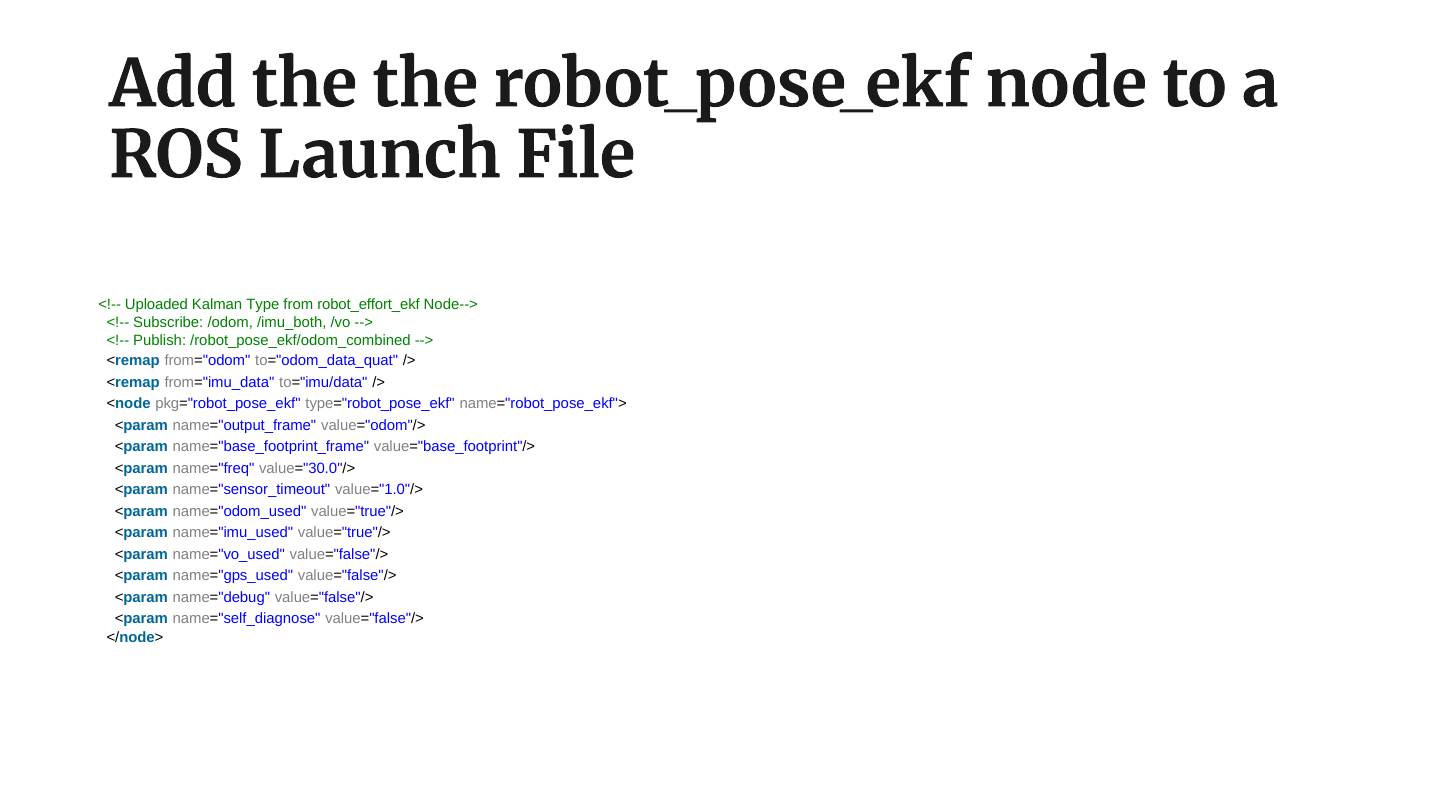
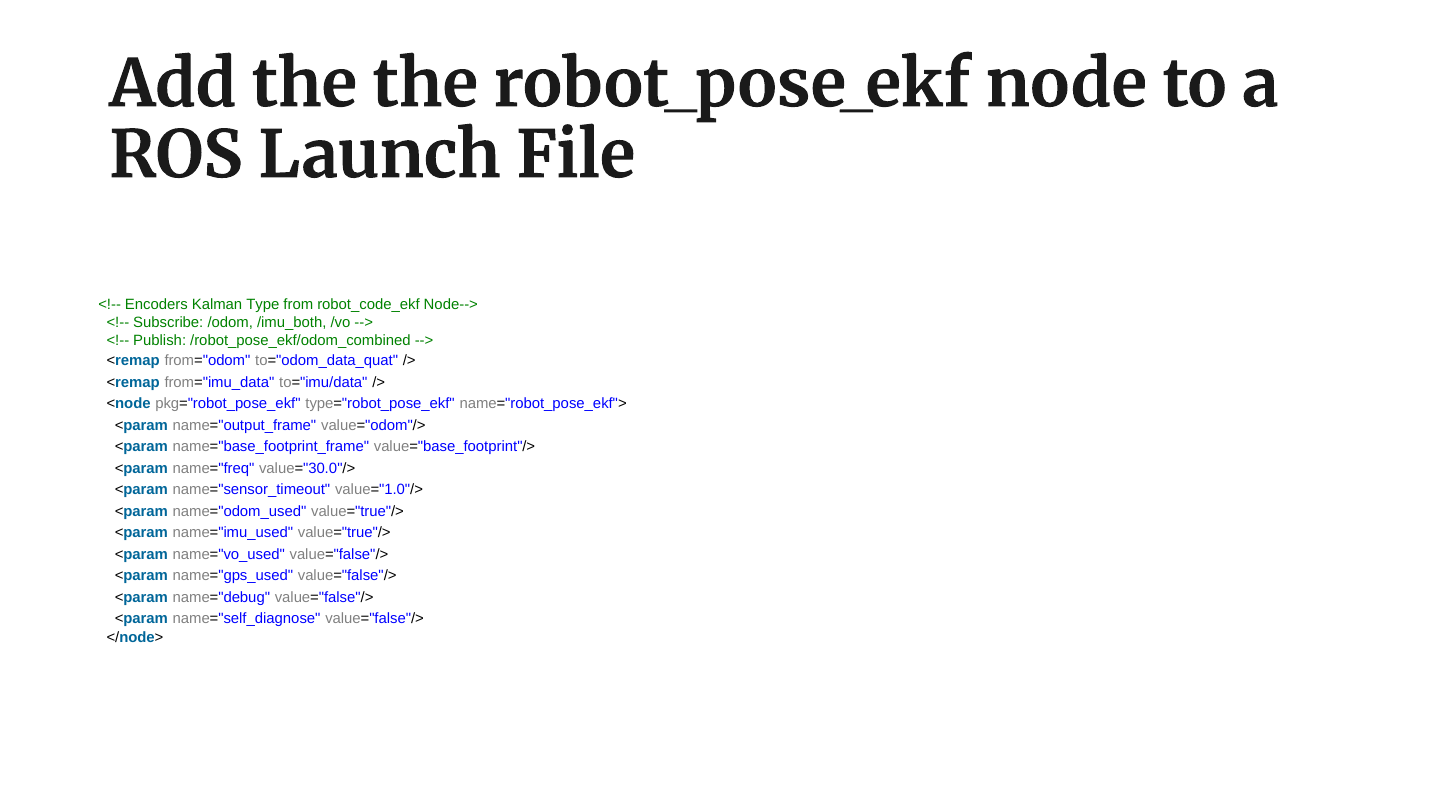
Uploaded: Uploaded -> Encoders (156, 304)
robot_effort_ekf: robot_effort_ekf -> robot_code_ekf (368, 304)
